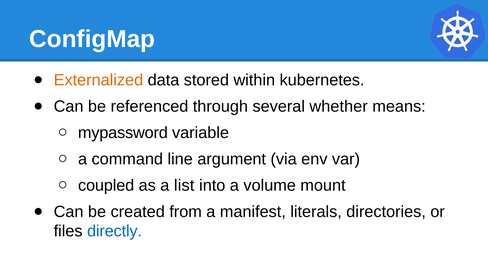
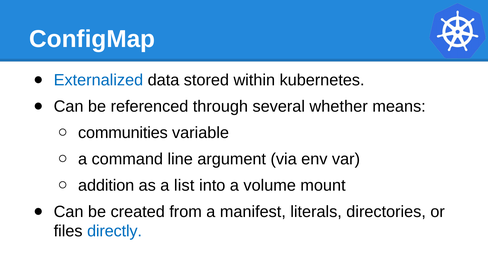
Externalized colour: orange -> blue (98, 80)
mypassword: mypassword -> communities (123, 132)
coupled: coupled -> addition (106, 185)
